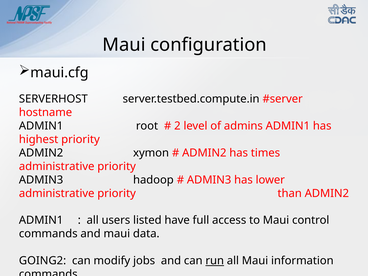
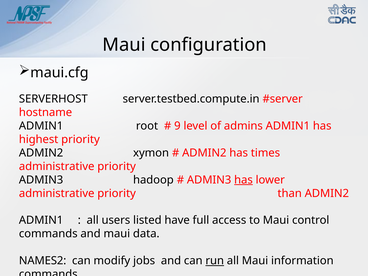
2: 2 -> 9 (177, 126)
has underline: none -> present (243, 180)
GOING2: GOING2 -> NAMES2 (43, 261)
